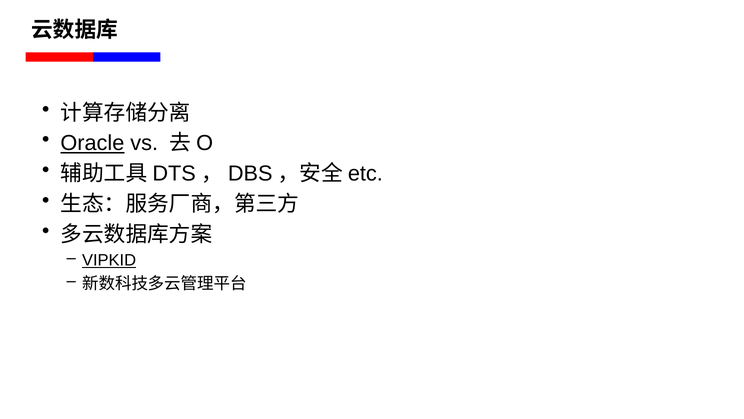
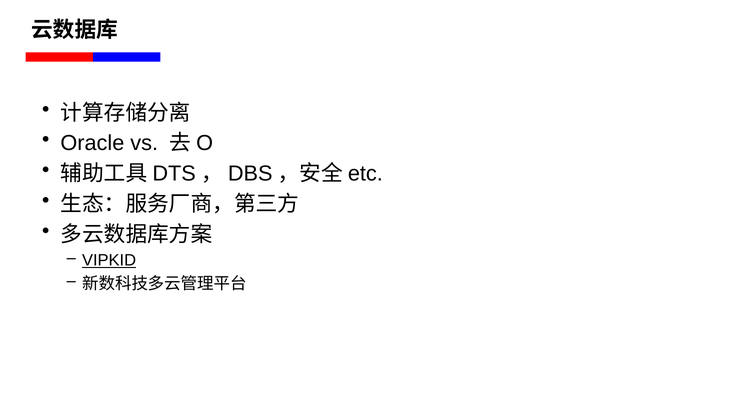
Oracle underline: present -> none (92, 143)
